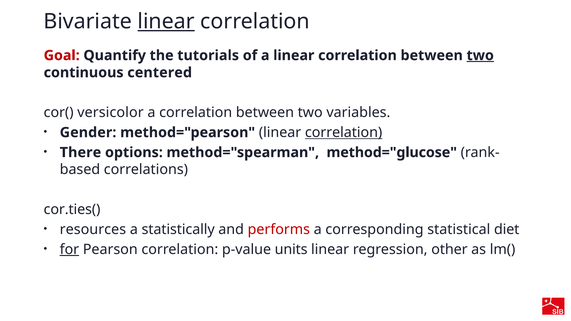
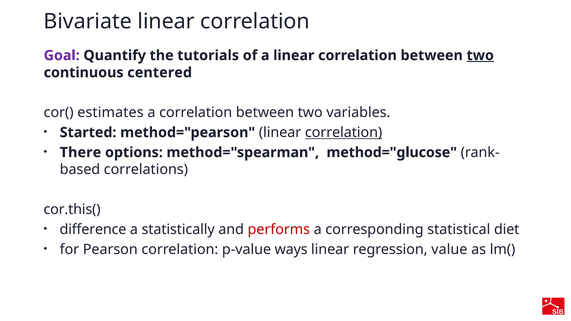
linear underline: present -> none (166, 22)
Goal colour: red -> purple (62, 55)
versicolor: versicolor -> estimates (110, 113)
Gender: Gender -> Started (88, 133)
cor.ties(: cor.ties( -> cor.this( (72, 210)
resources: resources -> difference (93, 230)
for underline: present -> none (69, 250)
units: units -> ways (291, 250)
other: other -> value (449, 250)
